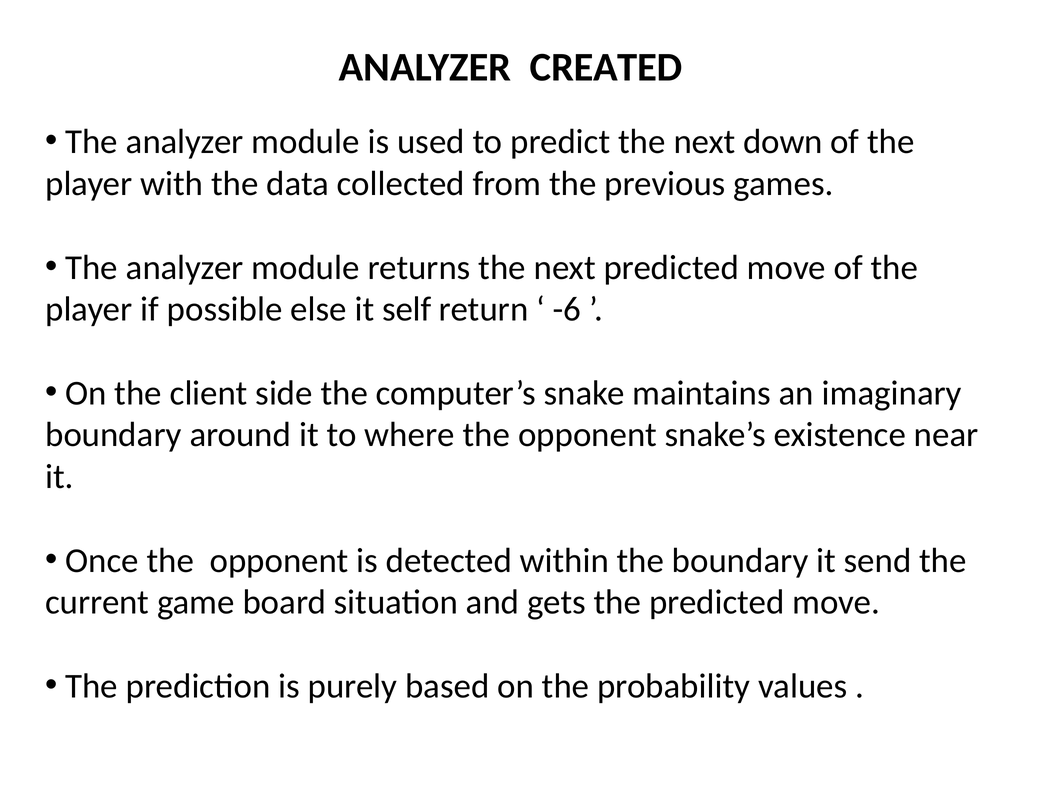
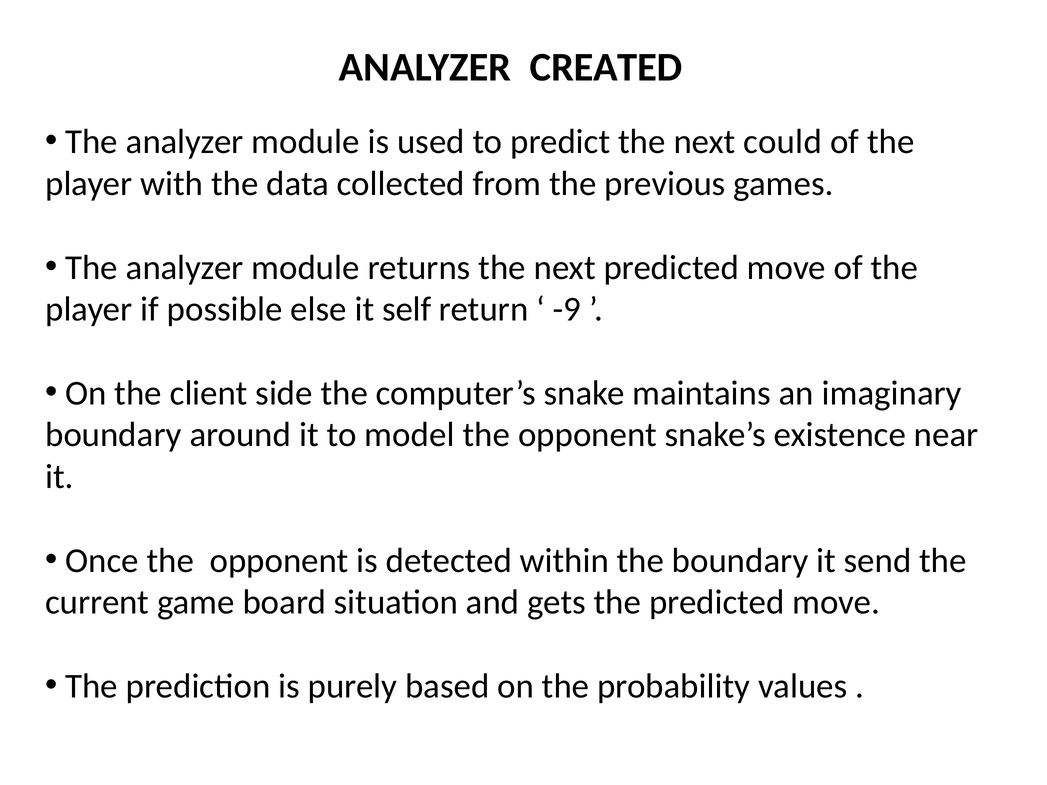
down: down -> could (783, 142)
-6: -6 -> -9 (567, 309)
where: where -> model (410, 435)
